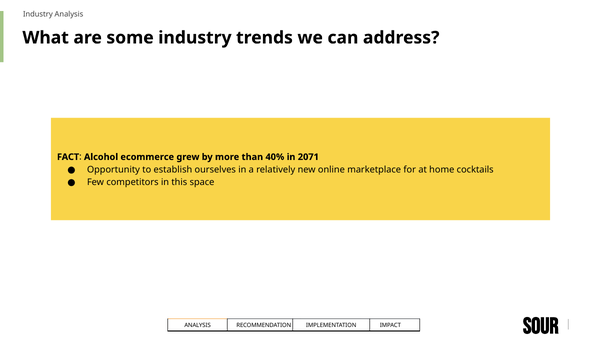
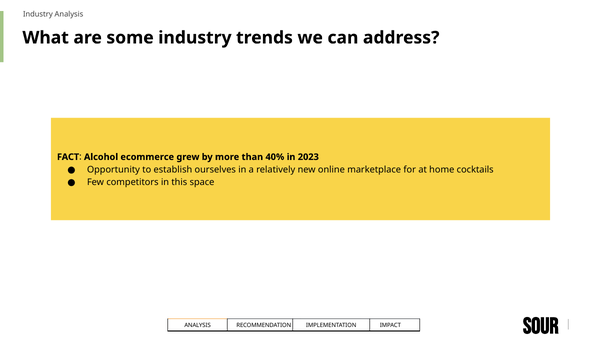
2071: 2071 -> 2023 (308, 157)
